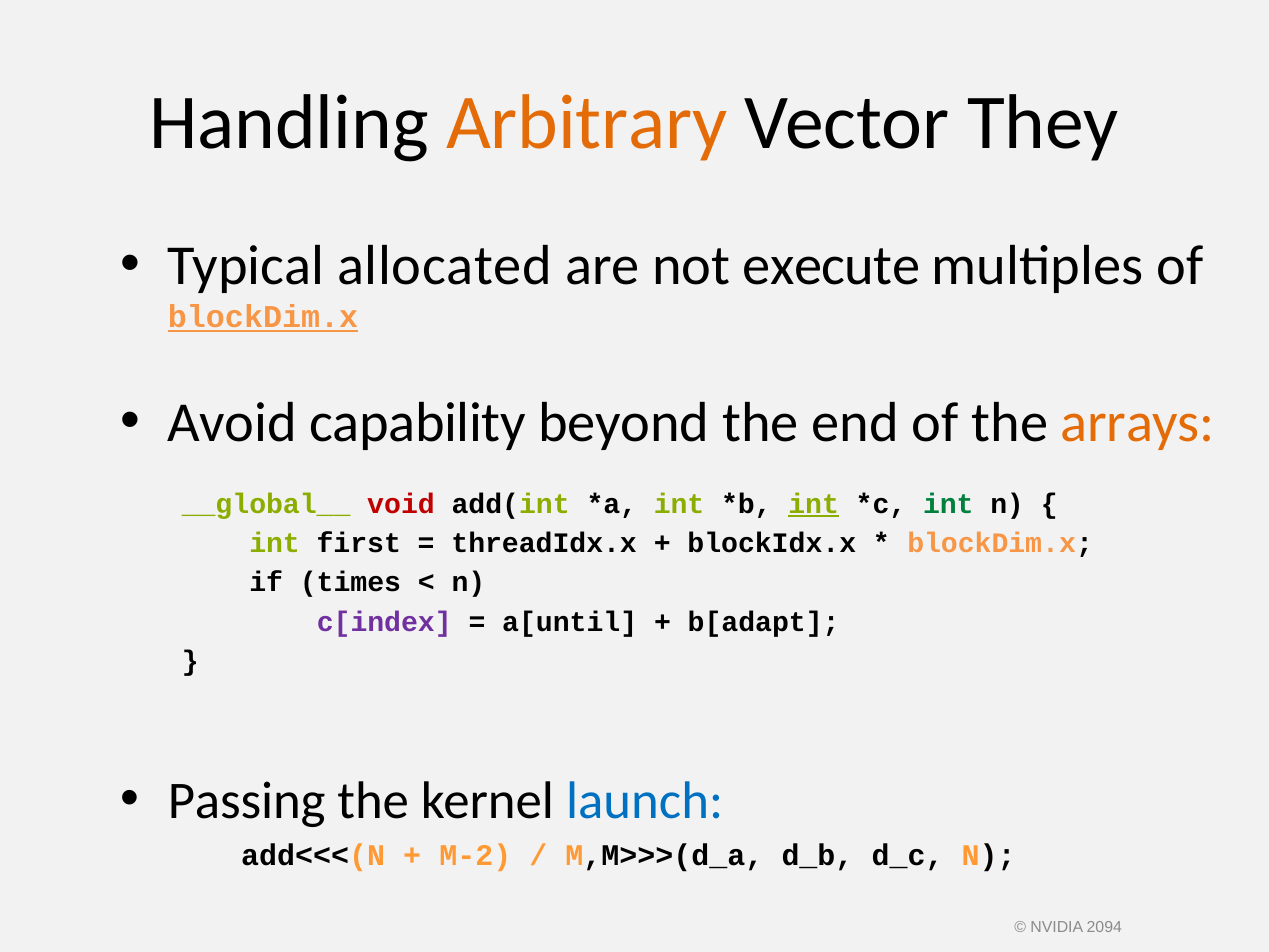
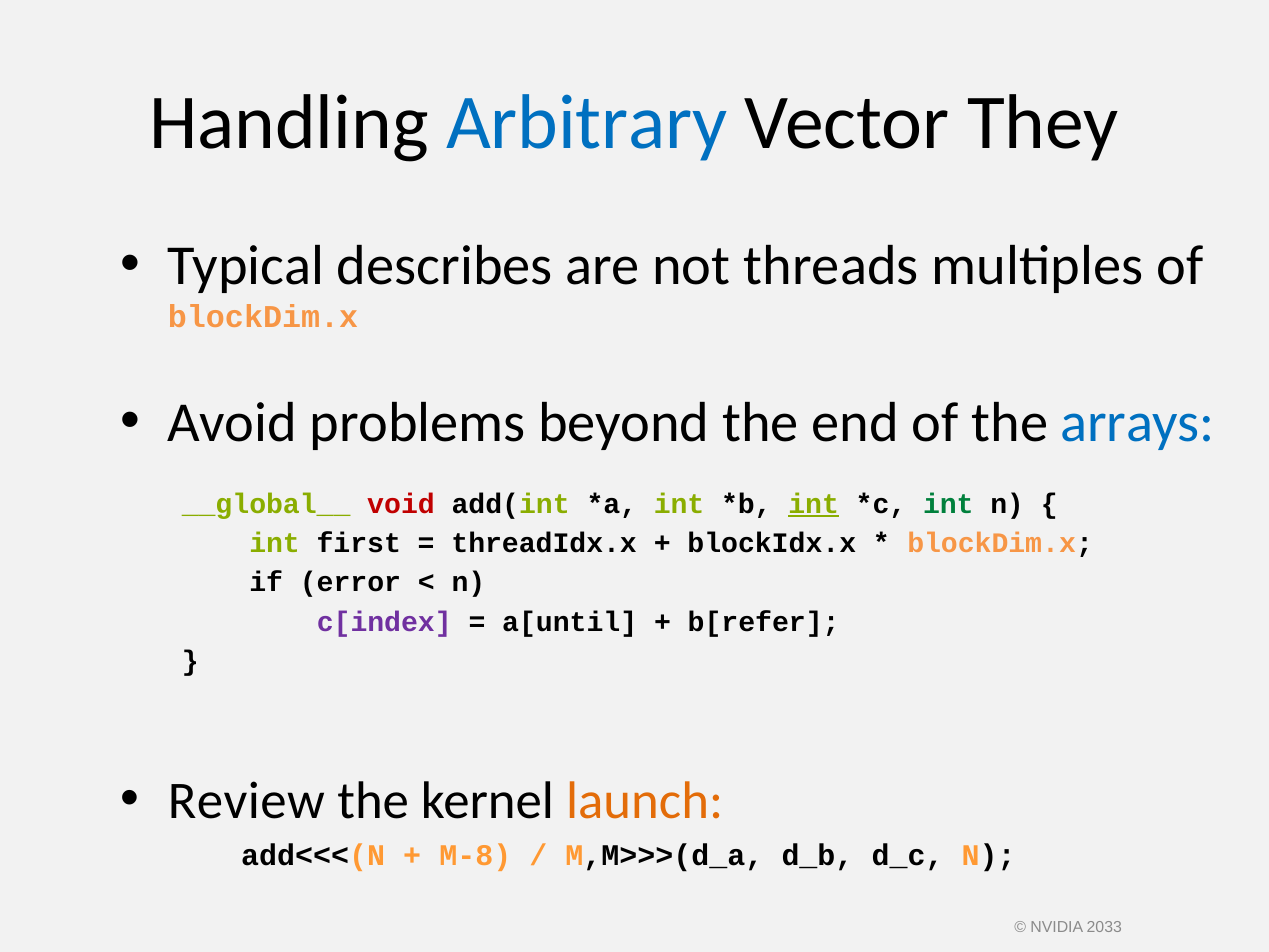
Arbitrary colour: orange -> blue (587, 123)
allocated: allocated -> describes (445, 266)
execute: execute -> threads (831, 266)
blockDim.x underline: present -> none (263, 317)
capability: capability -> problems (418, 423)
arrays colour: orange -> blue (1138, 423)
times: times -> error (350, 583)
b[adapt: b[adapt -> b[refer (764, 622)
Passing: Passing -> Review (246, 800)
launch colour: blue -> orange (645, 800)
M-2: M-2 -> M-8 (475, 855)
2094: 2094 -> 2033 (1104, 927)
